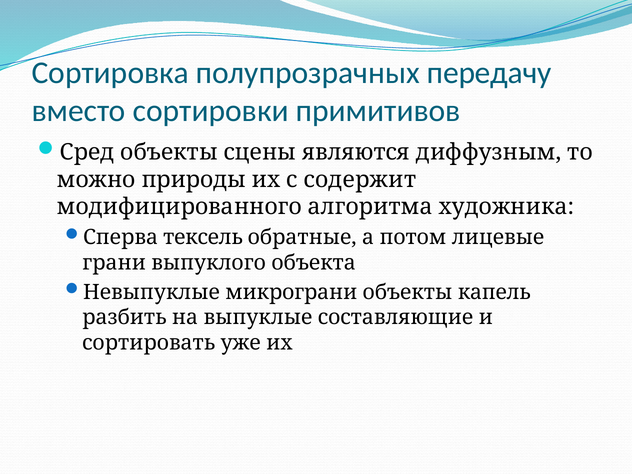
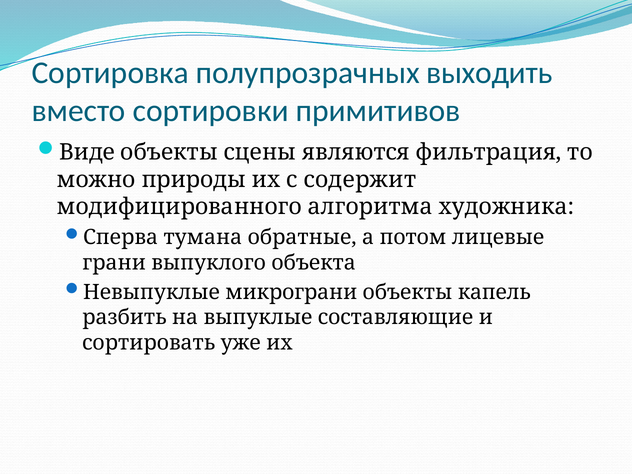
передачу: передачу -> выходить (489, 73)
Сред: Сред -> Виде (87, 152)
диффузным: диффузным -> фильтрация (489, 152)
тексель: тексель -> тумана (203, 237)
